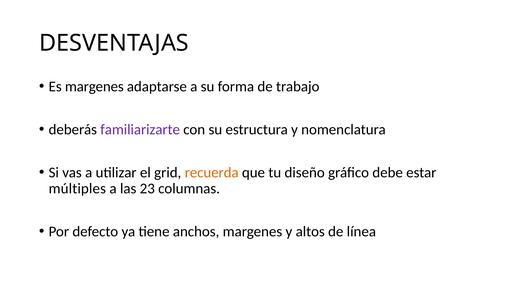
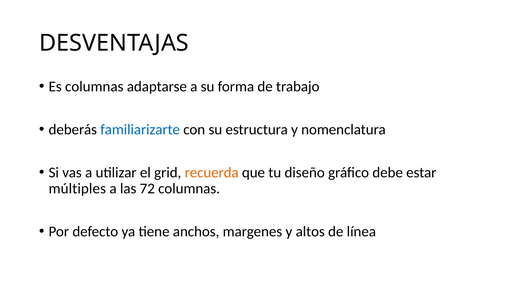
Es margenes: margenes -> columnas (94, 87)
familiarizarte colour: purple -> blue (140, 130)
23: 23 -> 72 (147, 189)
